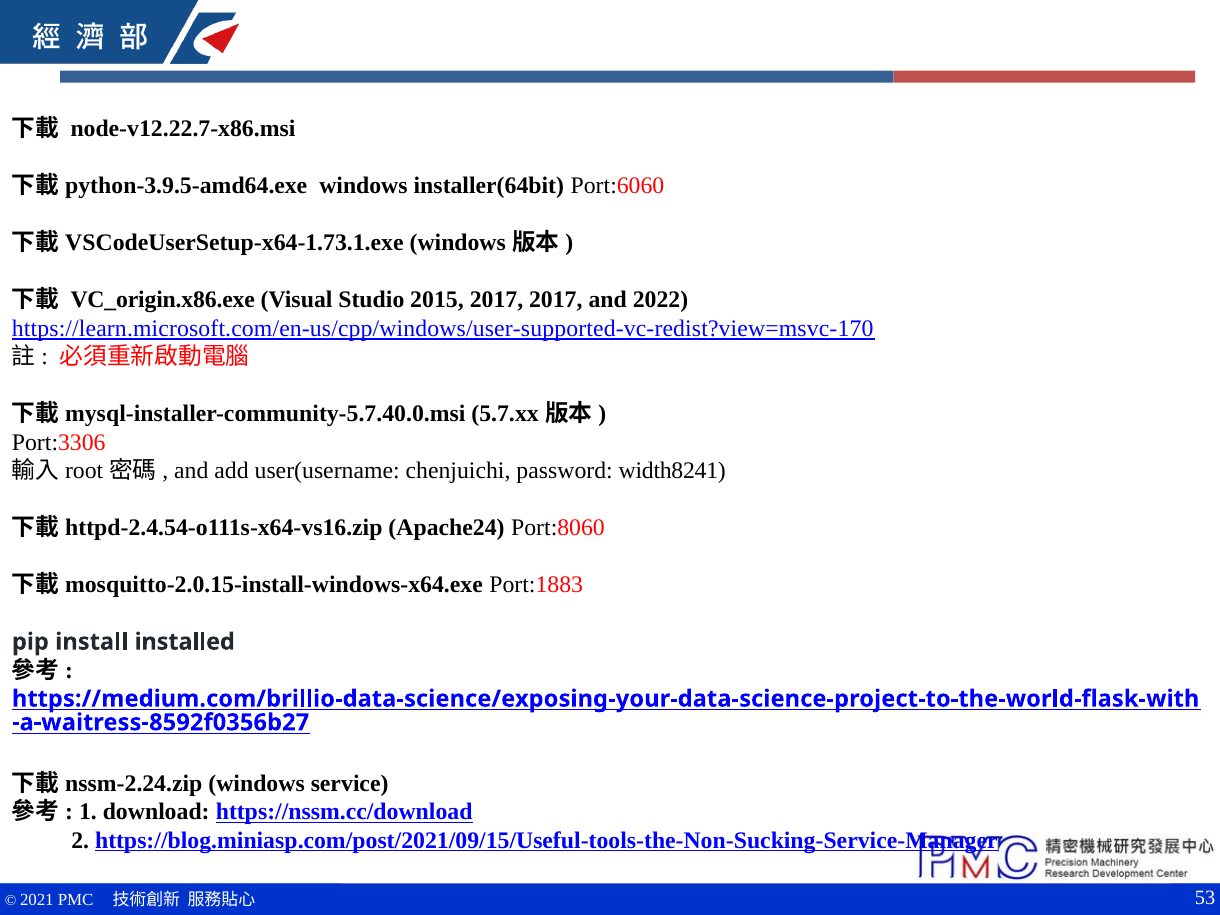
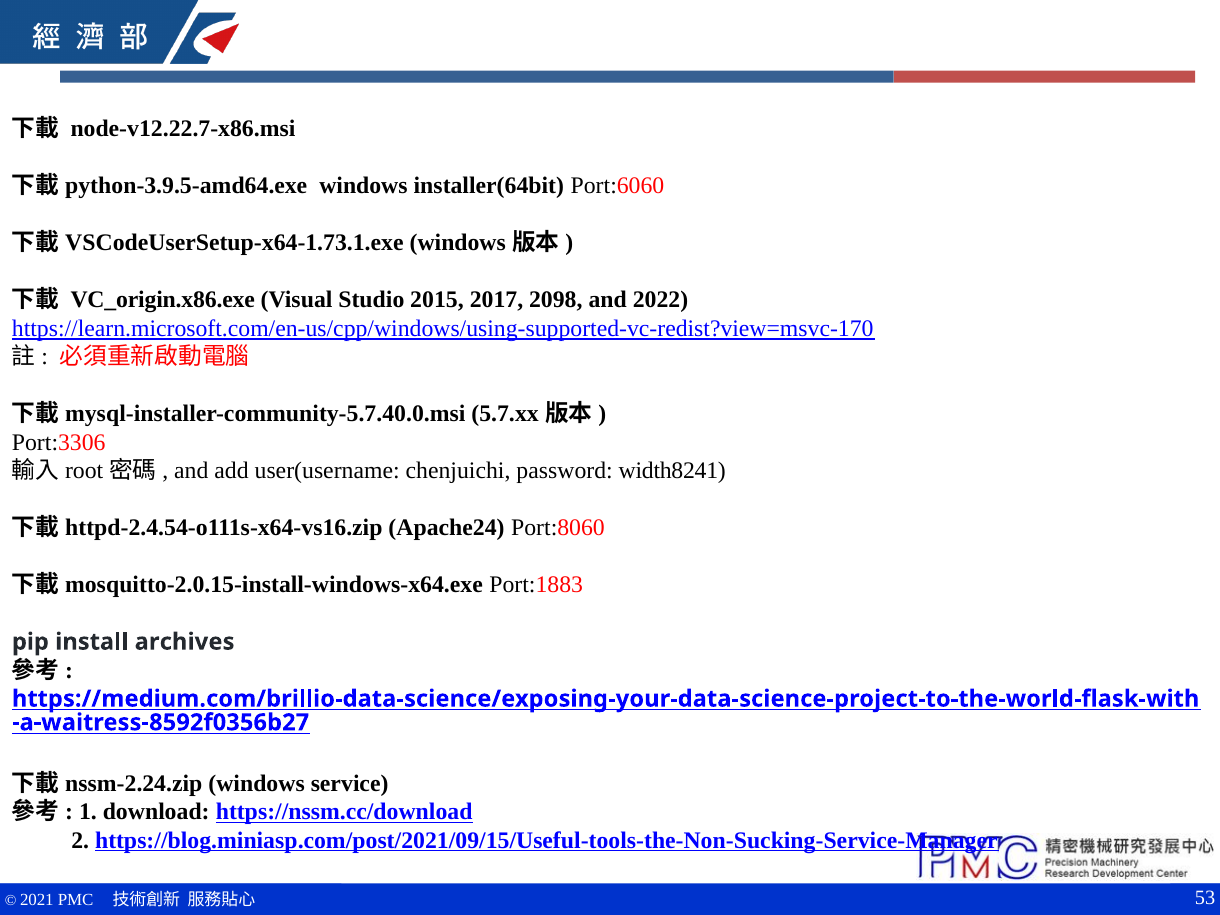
2017 2017: 2017 -> 2098 (556, 300)
https://learn.microsoft.com/en-us/cpp/windows/user-supported-vc-redist?view=msvc-170: https://learn.microsoft.com/en-us/cpp/windows/user-supported-vc-redist?view=msvc-170 -> https://learn.microsoft.com/en-us/cpp/windows/using-supported-vc-redist?view=msvc-170 (443, 328)
installed: installed -> archives (185, 642)
